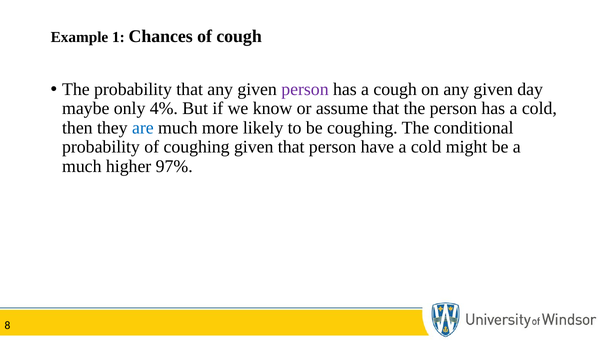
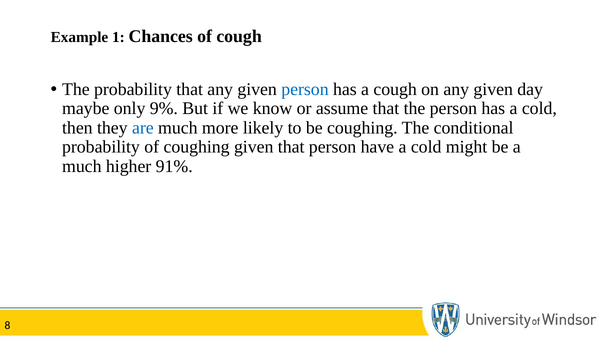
person colour: purple -> blue (305, 89)
4%: 4% -> 9% (164, 109)
97%: 97% -> 91% (174, 166)
